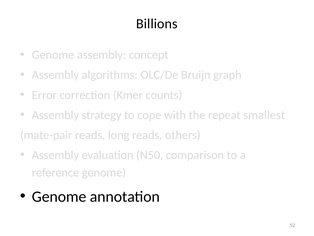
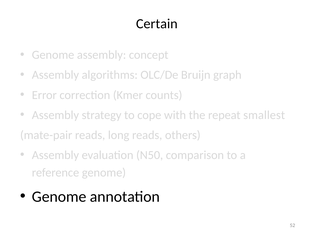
Billions: Billions -> Certain (157, 24)
